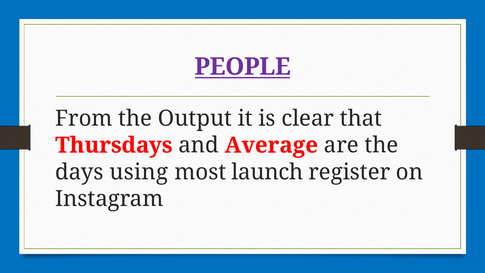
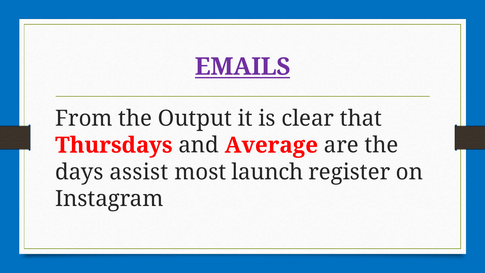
PEOPLE: PEOPLE -> EMAILS (243, 67)
using: using -> assist (139, 172)
